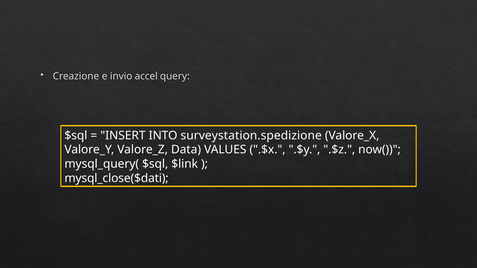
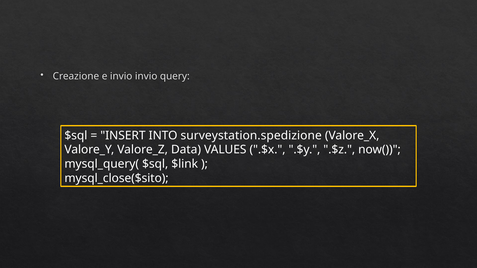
invio accel: accel -> invio (146, 76)
mysql_close($dati: mysql_close($dati -> mysql_close($sito (116, 179)
